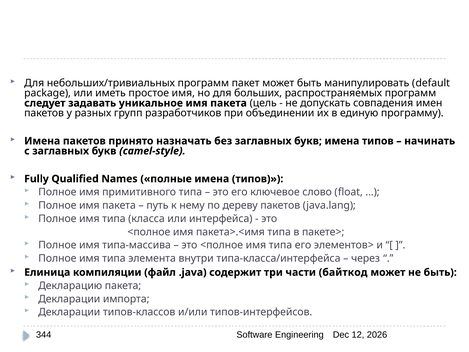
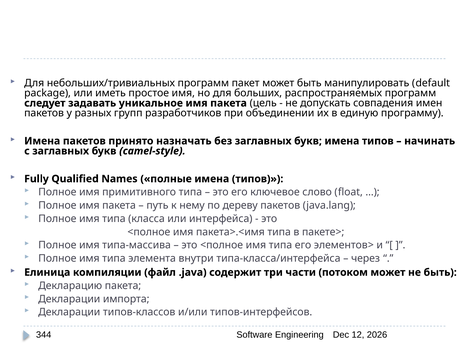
байткод: байткод -> потоком (343, 272)
